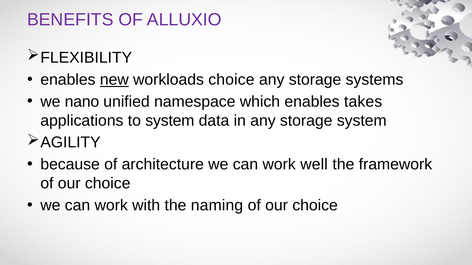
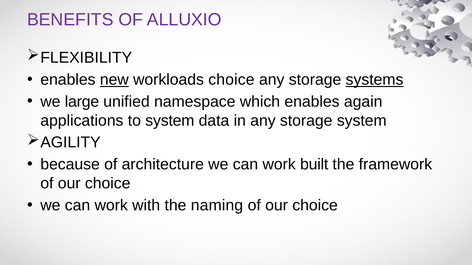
systems underline: none -> present (375, 80)
nano: nano -> large (82, 102)
takes: takes -> again (363, 102)
well: well -> built (314, 165)
